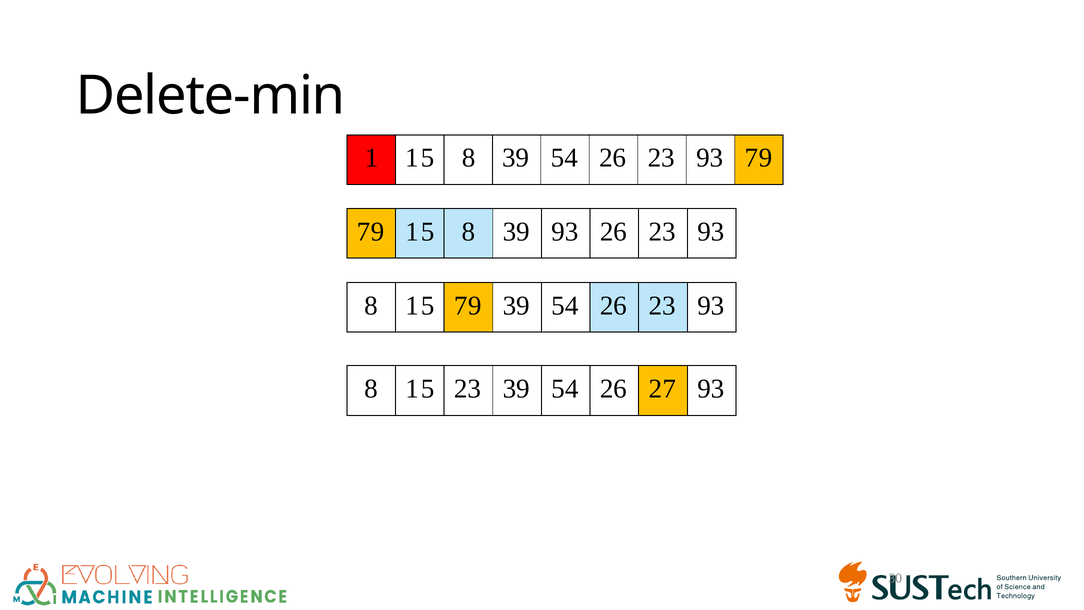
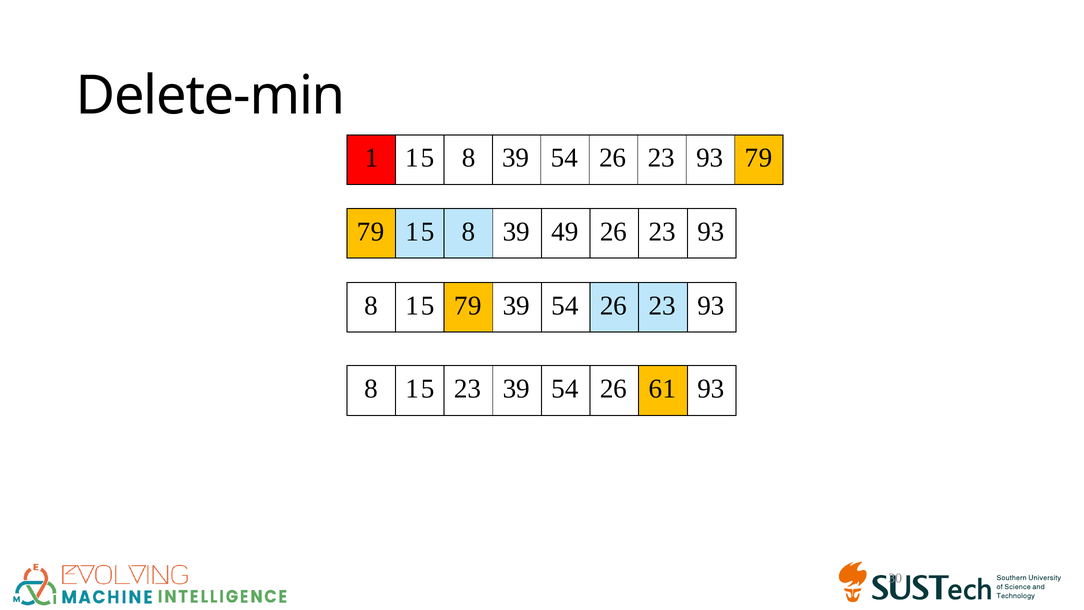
39 93: 93 -> 49 (565, 232)
27: 27 -> 61 (662, 389)
